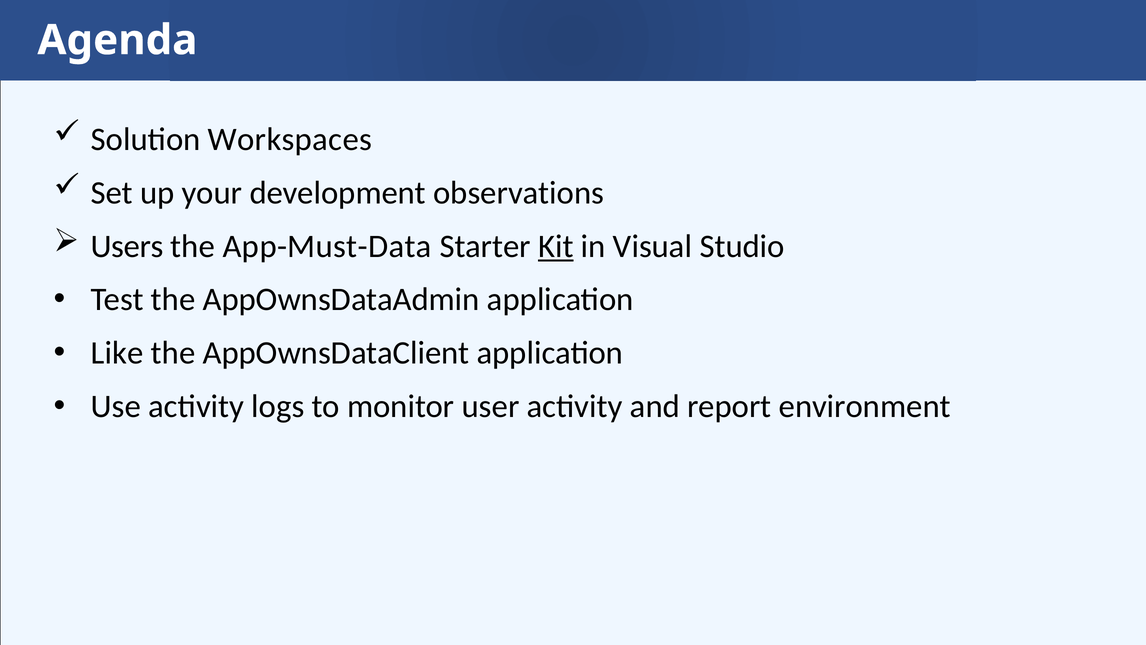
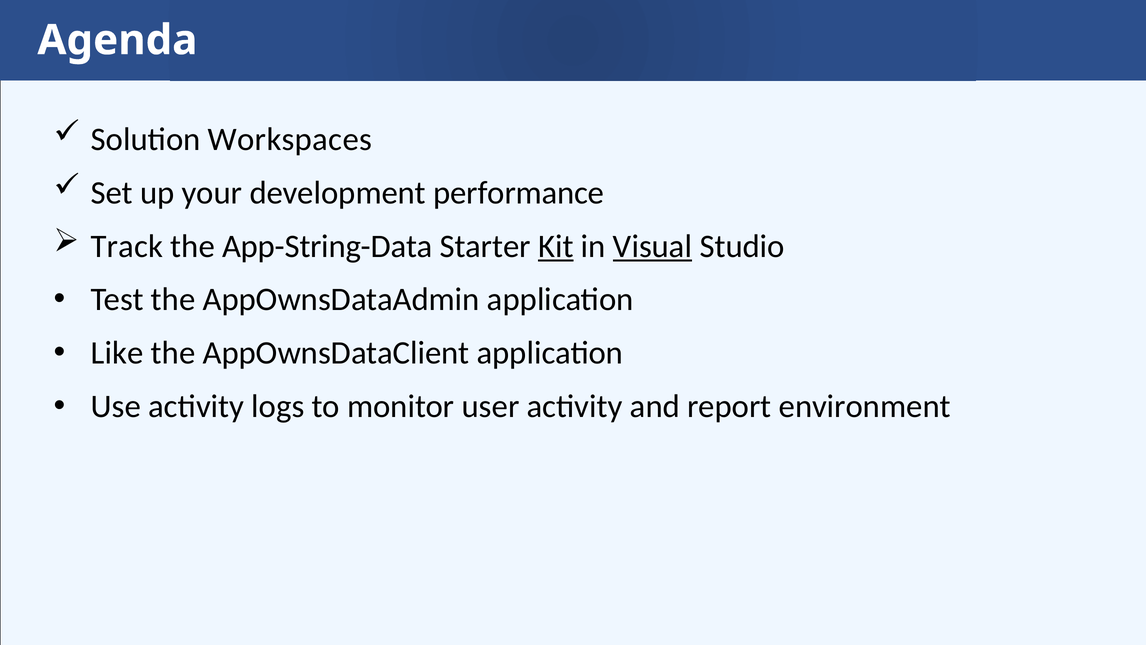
observations: observations -> performance (519, 193)
Users: Users -> Track (127, 246)
App-Must-Data: App-Must-Data -> App-String-Data (327, 246)
Visual underline: none -> present (653, 246)
